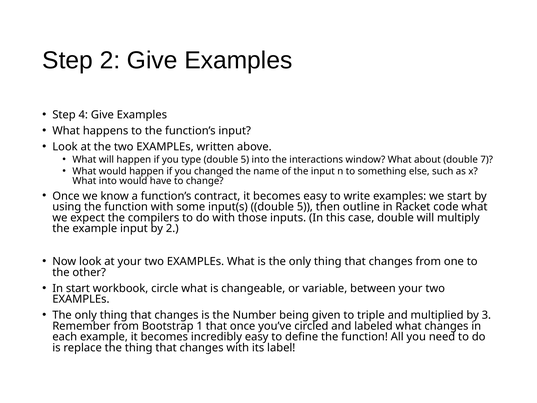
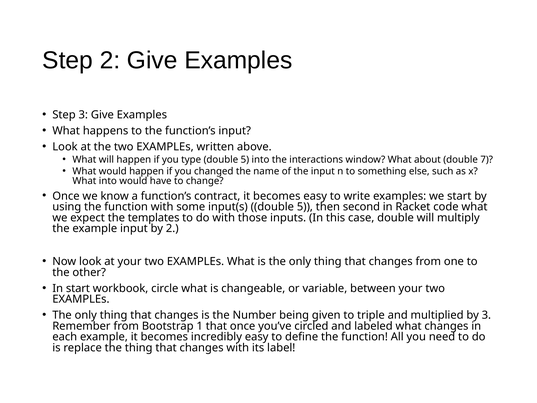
Step 4: 4 -> 3 (83, 115)
outline: outline -> second (361, 207)
compilers: compilers -> templates (154, 218)
